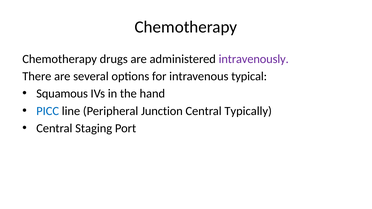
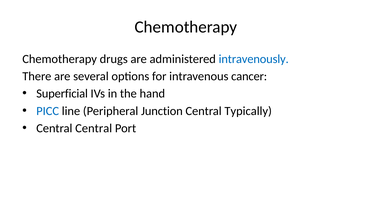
intravenously colour: purple -> blue (254, 59)
typical: typical -> cancer (249, 76)
Squamous: Squamous -> Superficial (62, 94)
Central Staging: Staging -> Central (94, 128)
